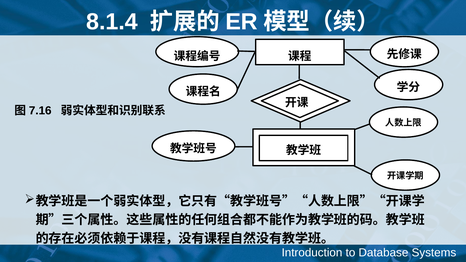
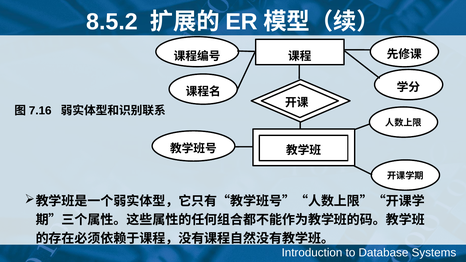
8.1.4: 8.1.4 -> 8.5.2 (112, 22)
